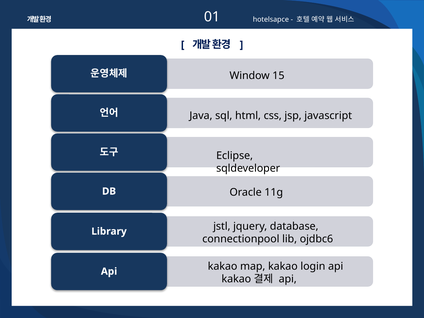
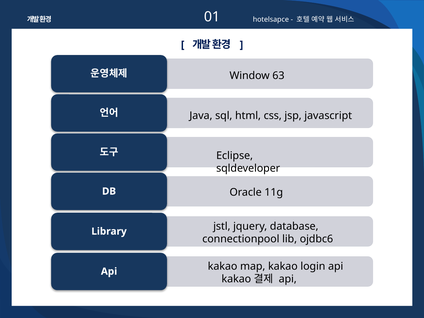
15: 15 -> 63 (278, 76)
